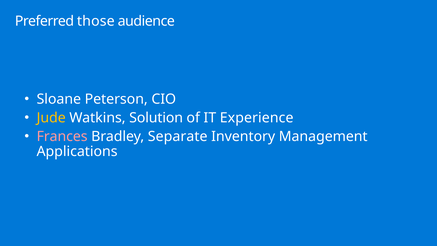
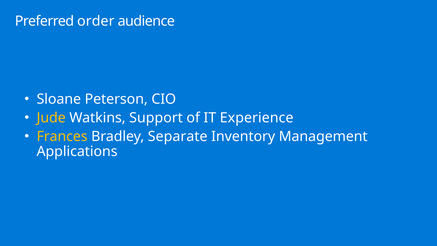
those: those -> order (96, 21)
Solution: Solution -> Support (156, 118)
Frances colour: pink -> yellow (62, 136)
